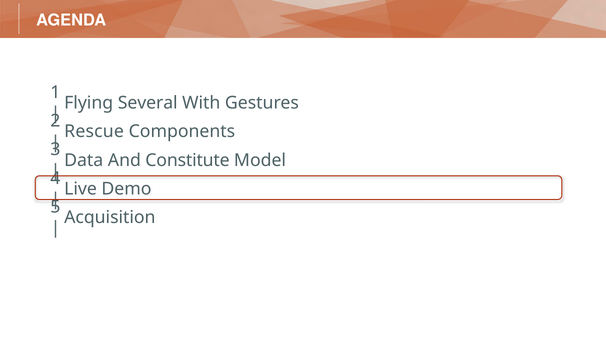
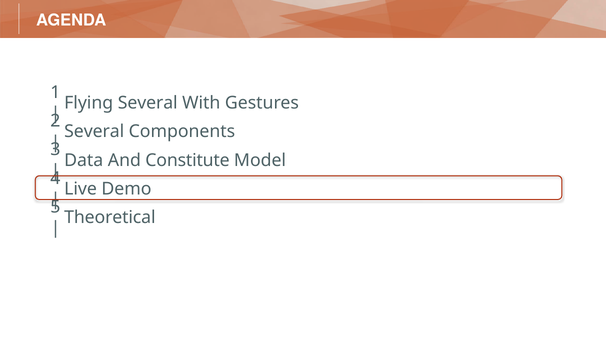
Rescue: Rescue -> Several (94, 132)
Acquisition: Acquisition -> Theoretical (110, 217)
